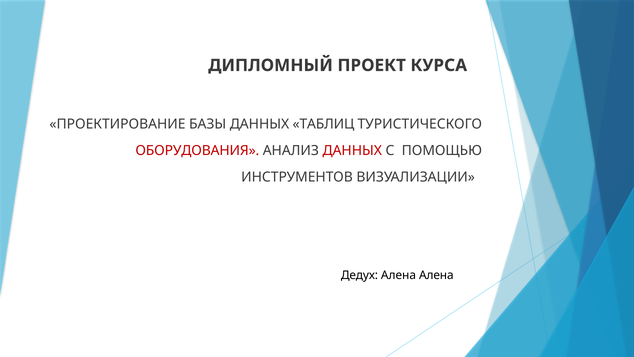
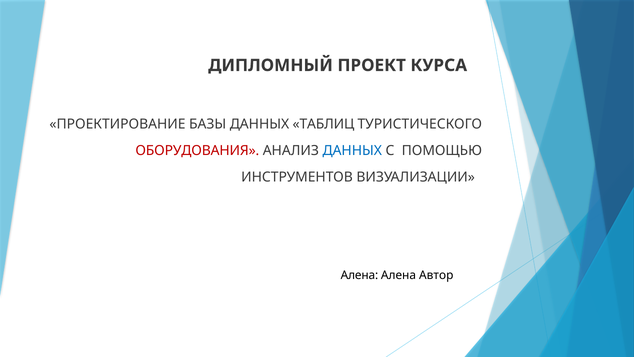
ДАННЫХ colour: red -> blue (352, 151)
Дедух: Дедух -> Алена (359, 275)
Алена Алена: Алена -> Автор (436, 275)
